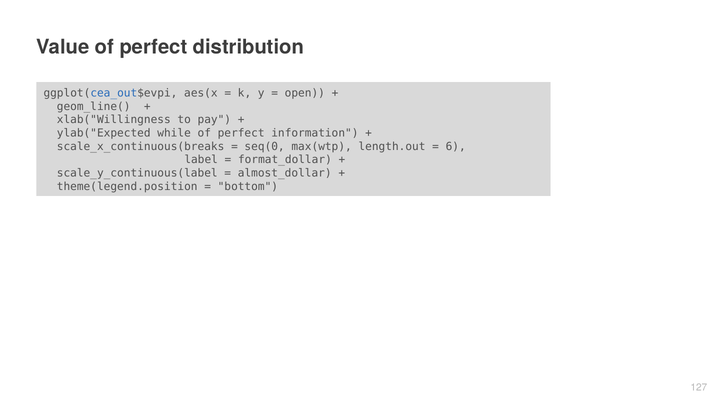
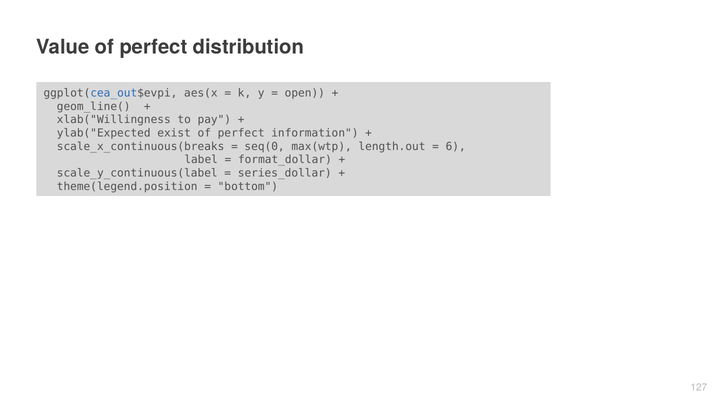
while: while -> exist (174, 133)
almost_dollar: almost_dollar -> series_dollar (285, 173)
